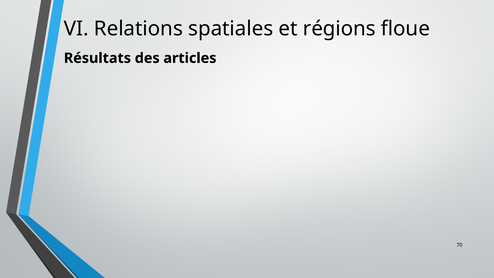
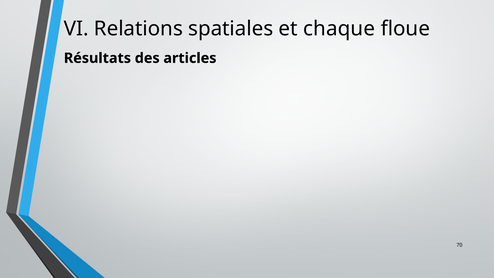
régions: régions -> chaque (339, 29)
